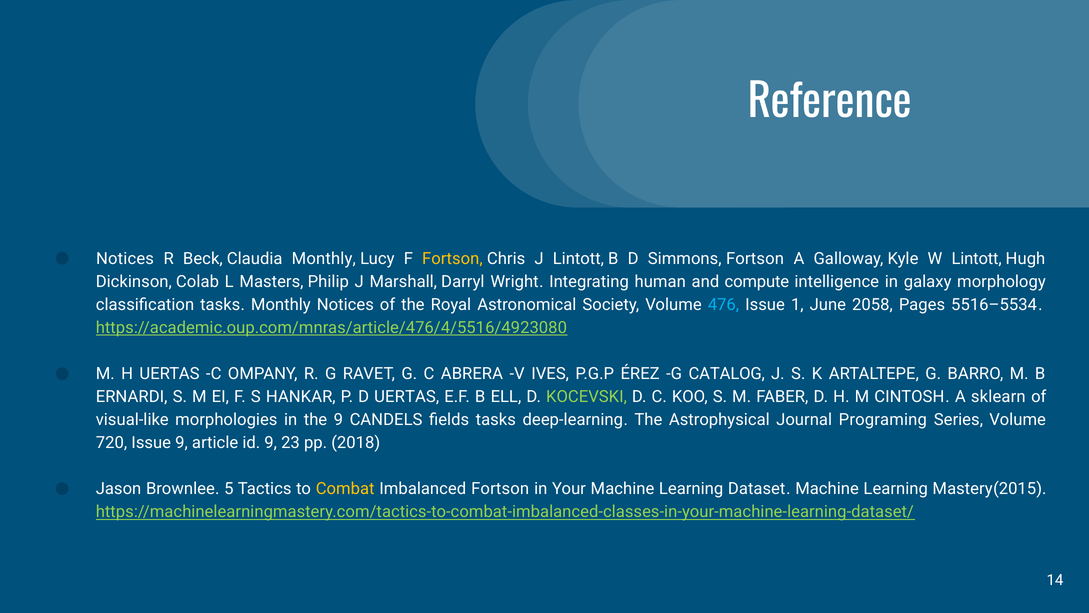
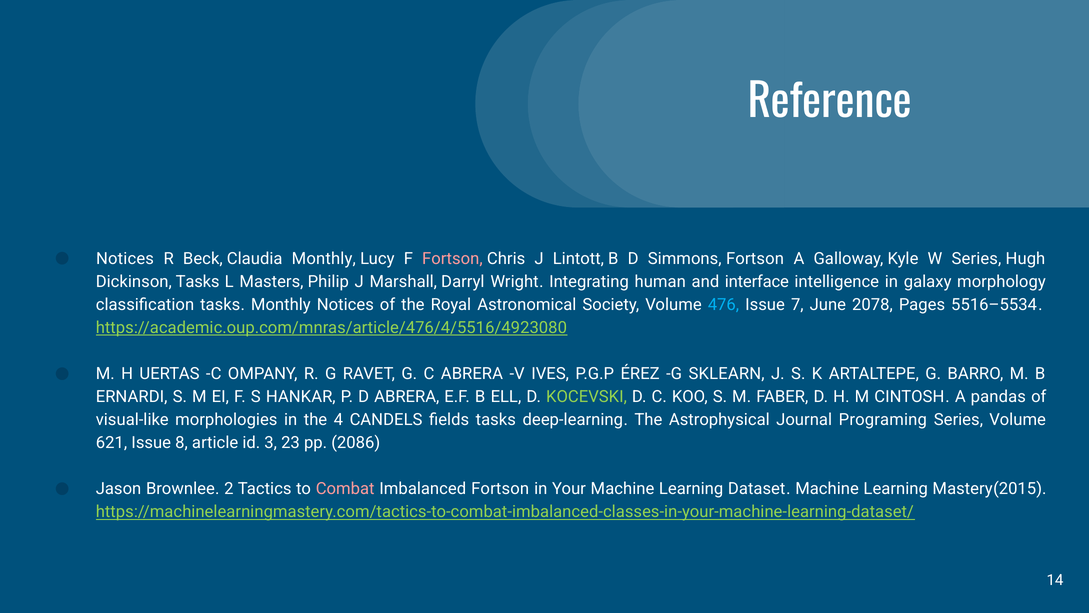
Fortson colour: yellow -> pink (452, 258)
W Lintott: Lintott -> Series (976, 258)
Dickinson Colab: Colab -> Tasks (198, 281)
compute: compute -> interface (757, 281)
1: 1 -> 7 (797, 304)
2058: 2058 -> 2078 (872, 304)
CATALOG: CATALOG -> SKLEARN (727, 374)
D UERTAS: UERTAS -> ABRERA (407, 397)
sklearn: sklearn -> pandas (998, 397)
the 9: 9 -> 4 (338, 420)
720: 720 -> 621 (111, 443)
Issue 9: 9 -> 8 (182, 443)
id 9: 9 -> 3 (271, 443)
2018: 2018 -> 2086 (356, 443)
5: 5 -> 2 (229, 489)
Combat colour: yellow -> pink (345, 489)
